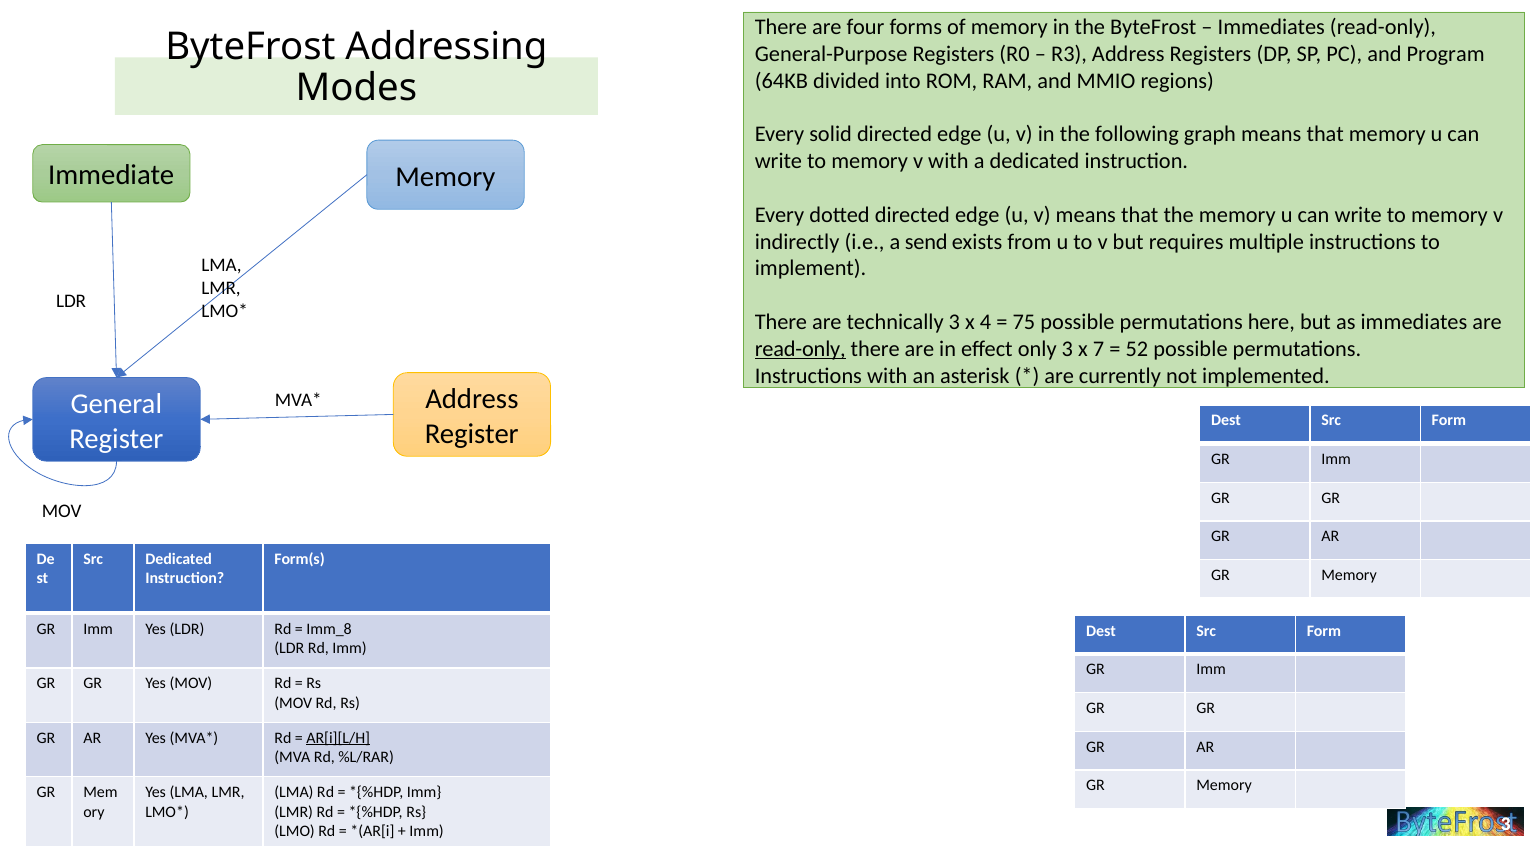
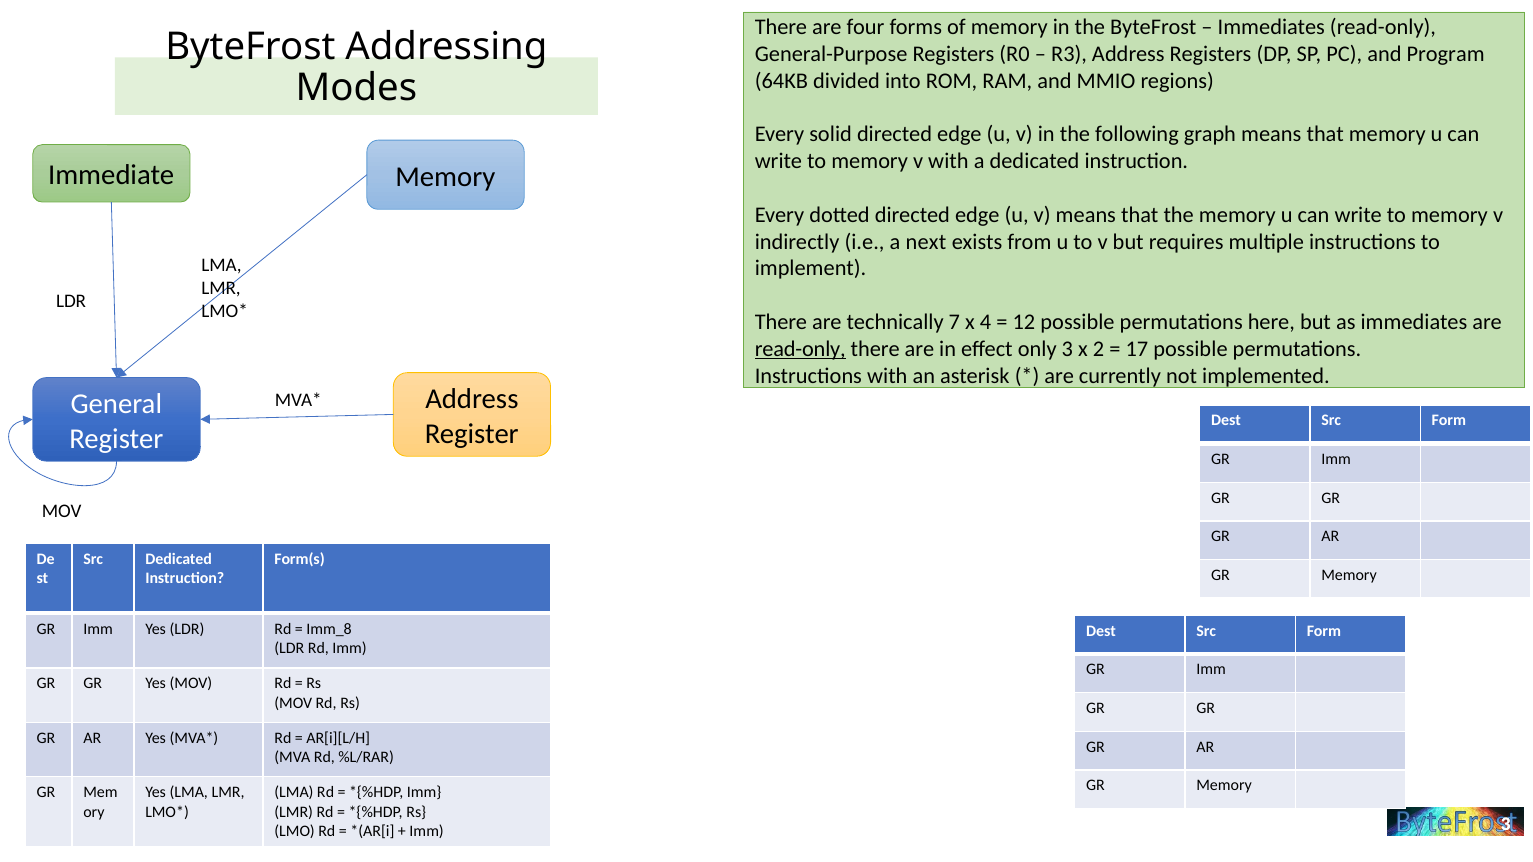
send: send -> next (926, 242)
technically 3: 3 -> 7 (954, 322)
75: 75 -> 12 (1024, 322)
7: 7 -> 2 (1099, 349)
52: 52 -> 17 (1137, 349)
AR[i][L/H underline: present -> none (338, 738)
